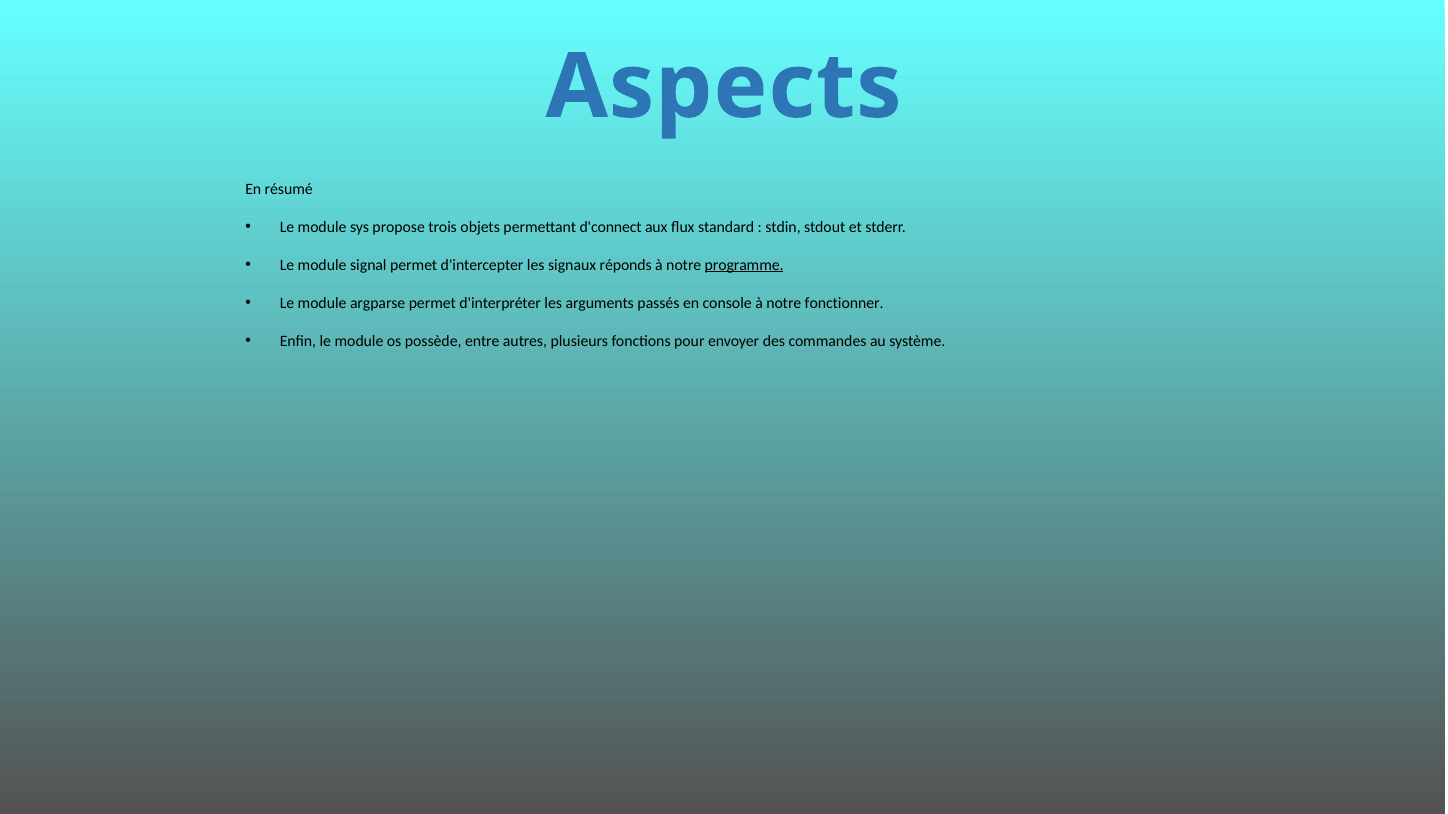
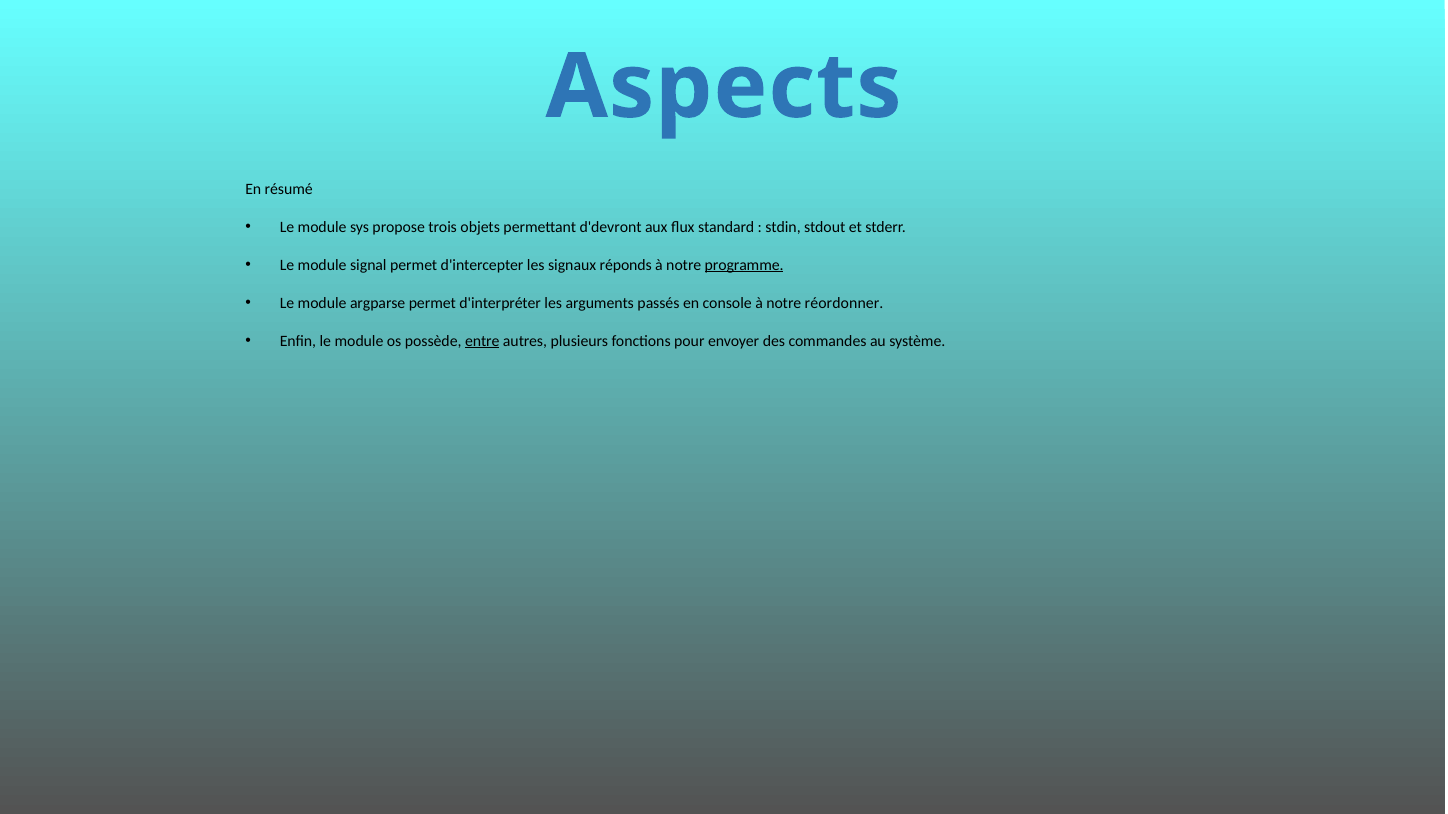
d'connect: d'connect -> d'devront (611, 227)
fonctionner: fonctionner -> réordonner (844, 303)
entre underline: none -> present (482, 341)
